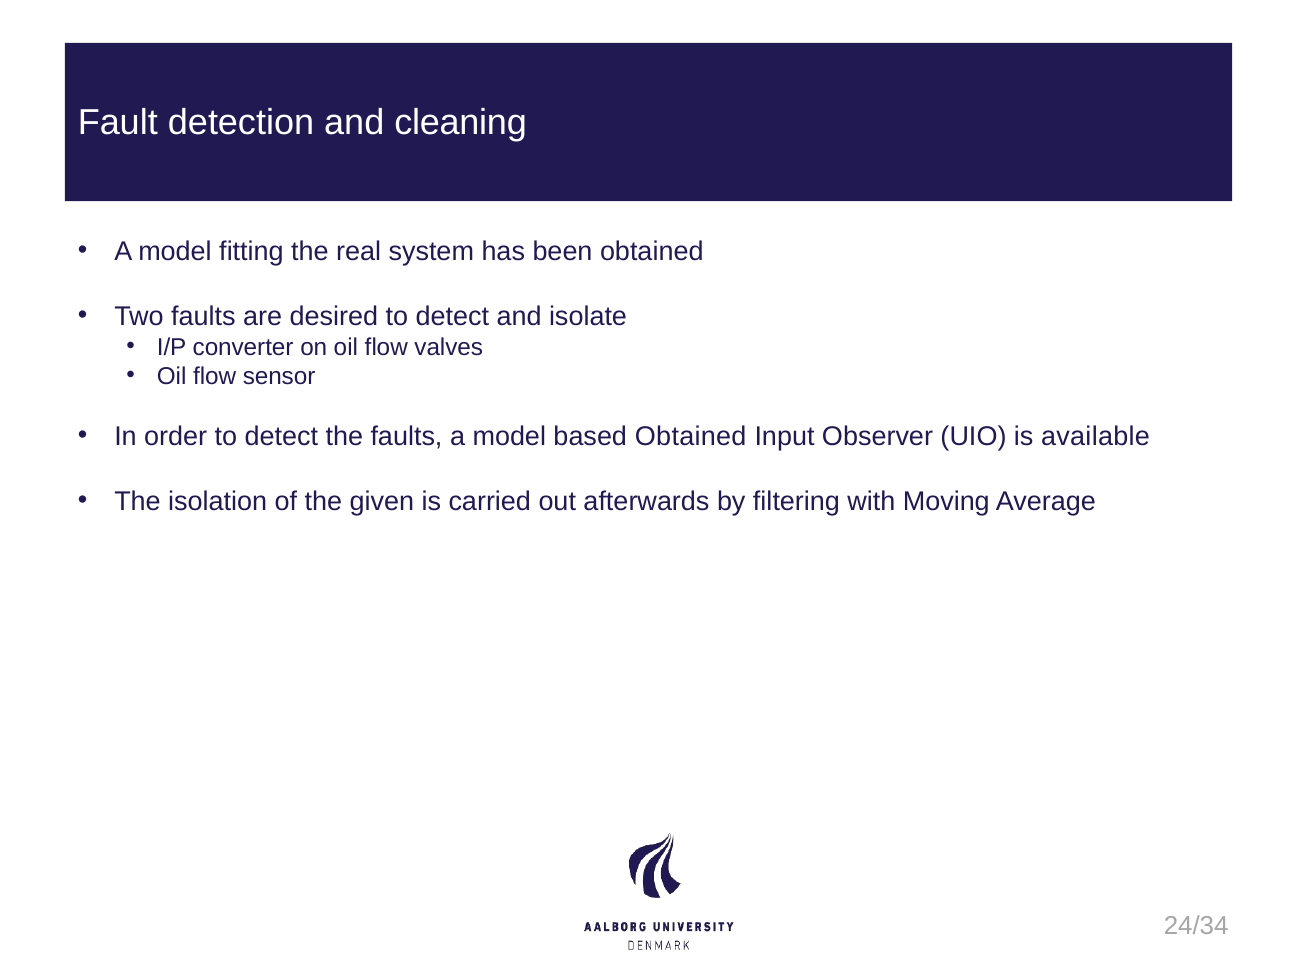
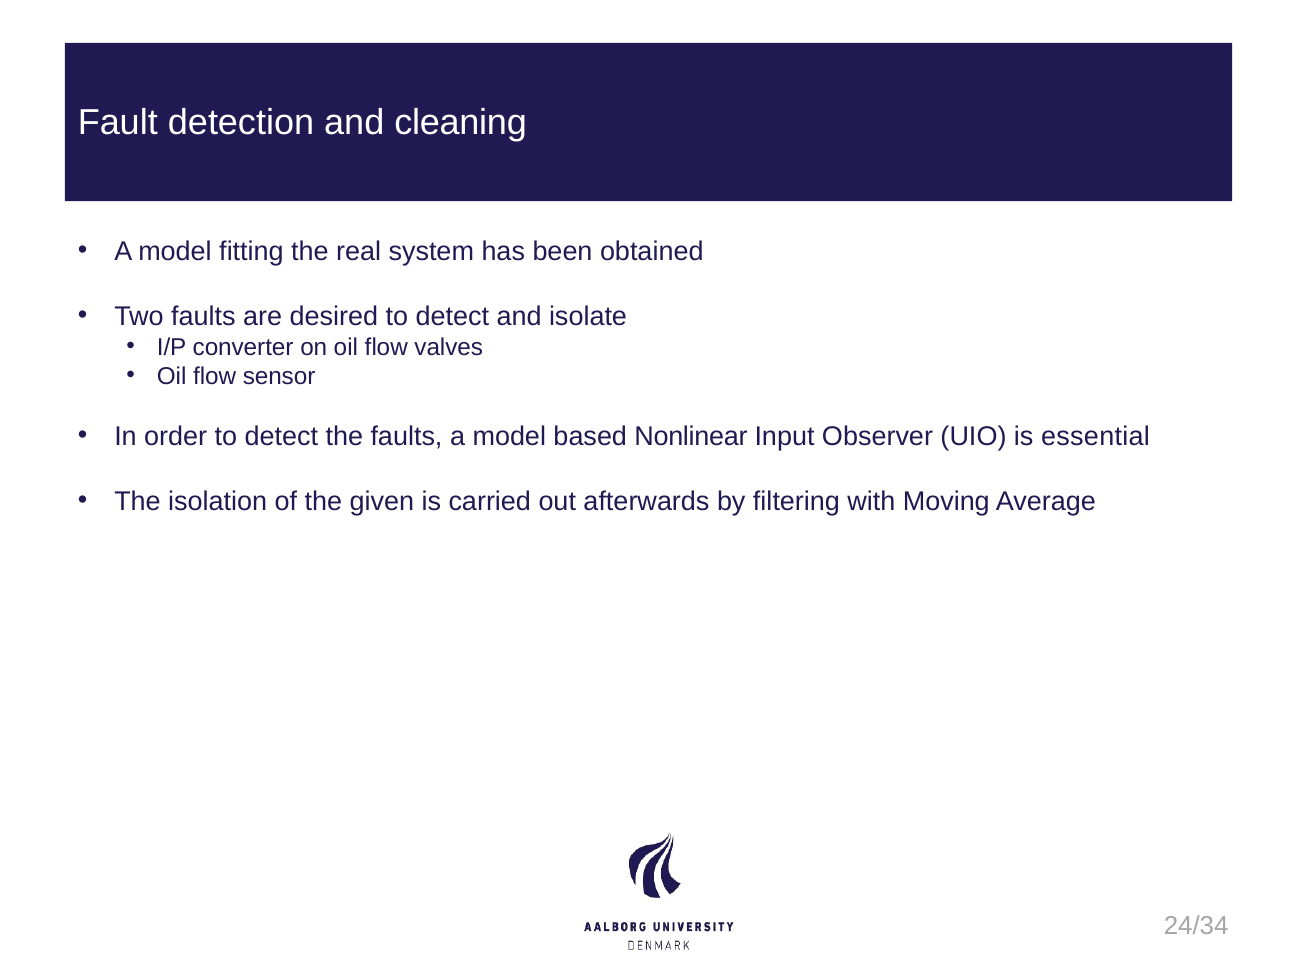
based Obtained: Obtained -> Nonlinear (691, 436)
available: available -> essential (1096, 436)
